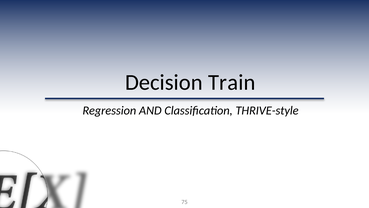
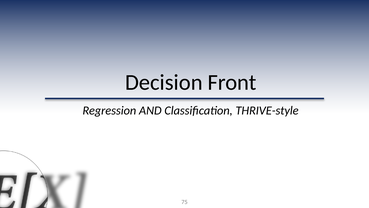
Train: Train -> Front (232, 82)
